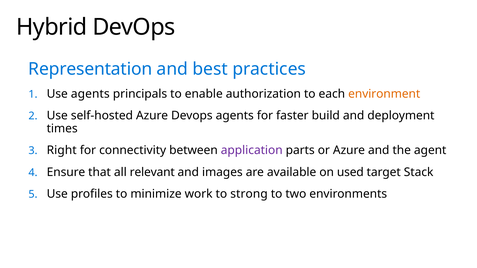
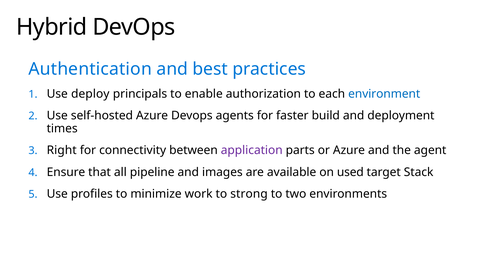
Representation: Representation -> Authentication (90, 69)
Use agents: agents -> deploy (90, 94)
environment colour: orange -> blue (384, 94)
relevant: relevant -> pipeline (152, 172)
